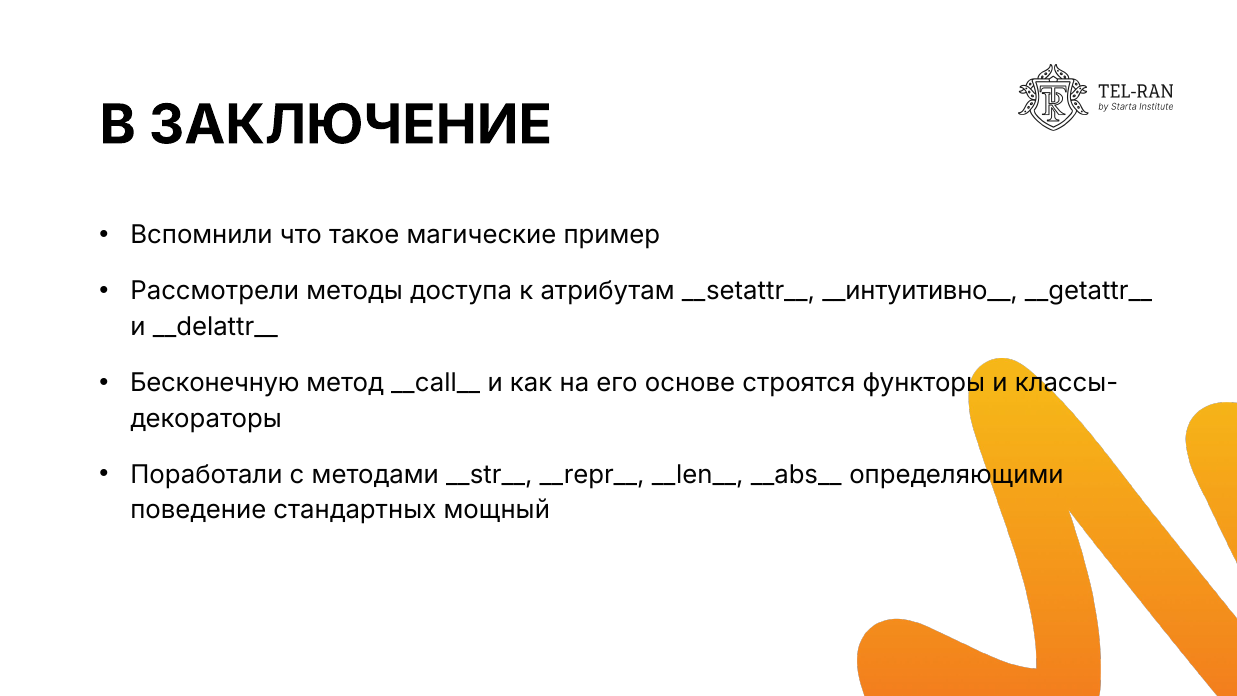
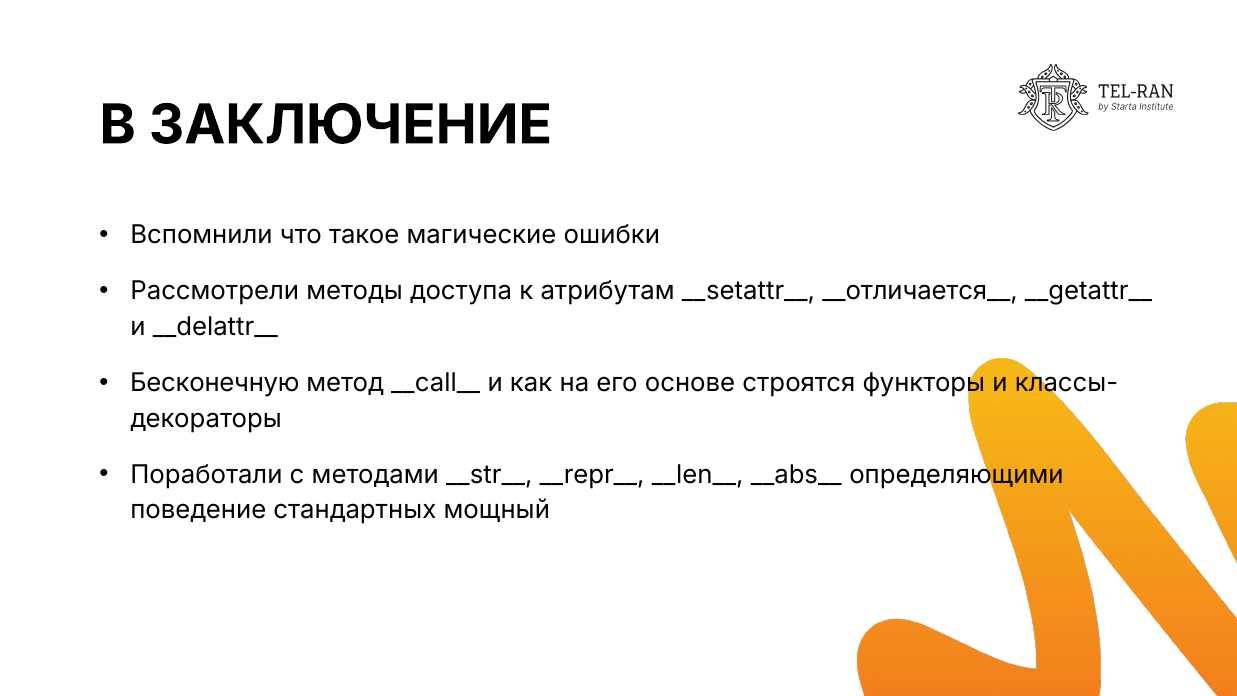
пример: пример -> ошибки (612, 235)
__интуитивно__: __интуитивно__ -> __отличается__ (920, 291)
